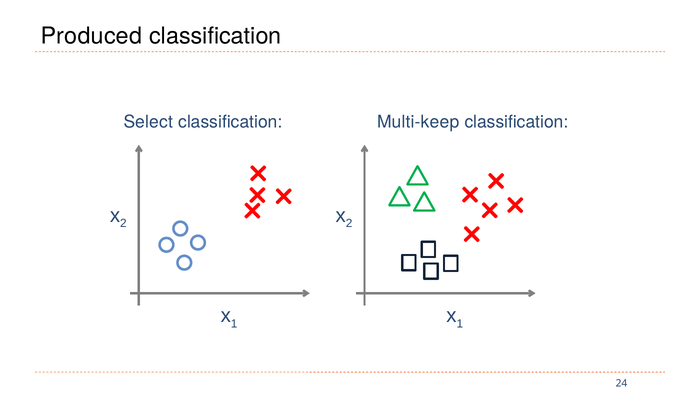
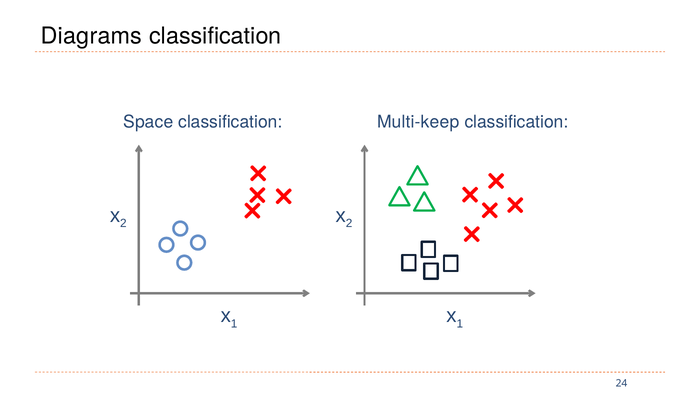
Produced: Produced -> Diagrams (91, 36)
Select: Select -> Space (148, 122)
